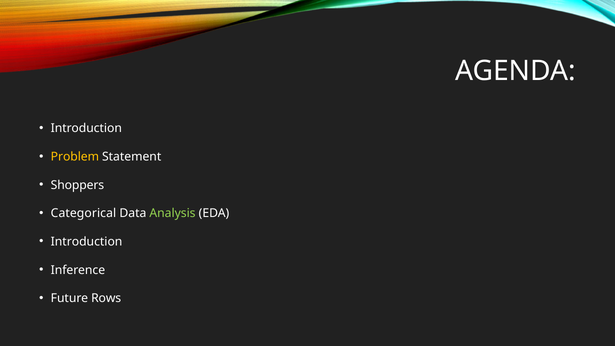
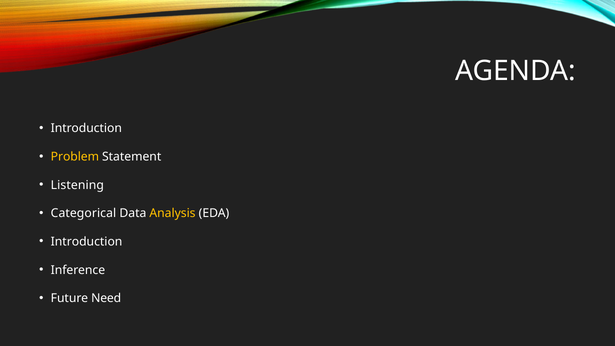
Shoppers: Shoppers -> Listening (77, 185)
Analysis colour: light green -> yellow (173, 213)
Rows: Rows -> Need (106, 298)
